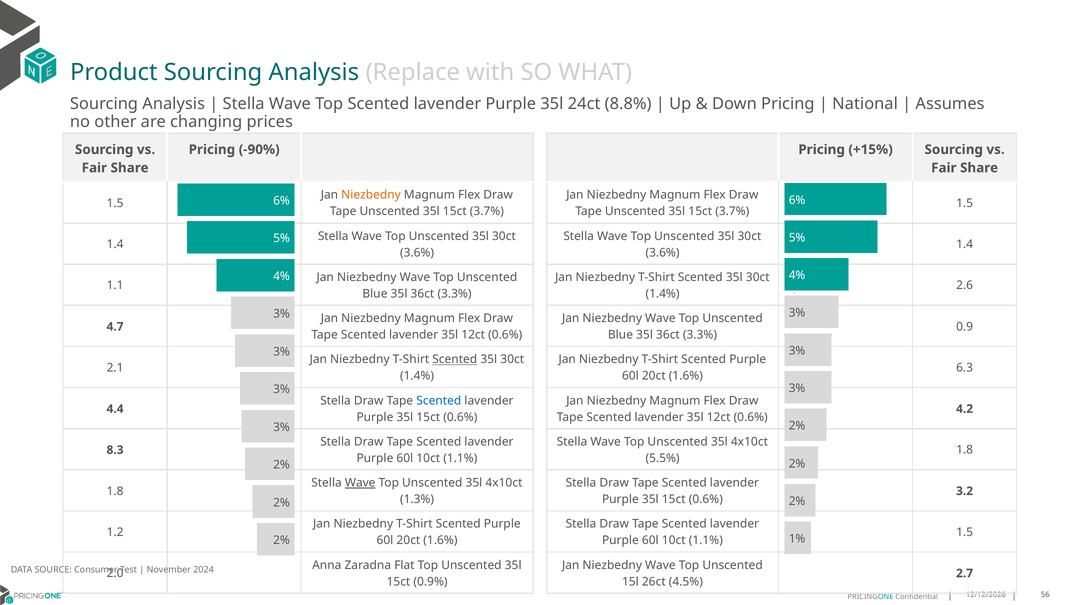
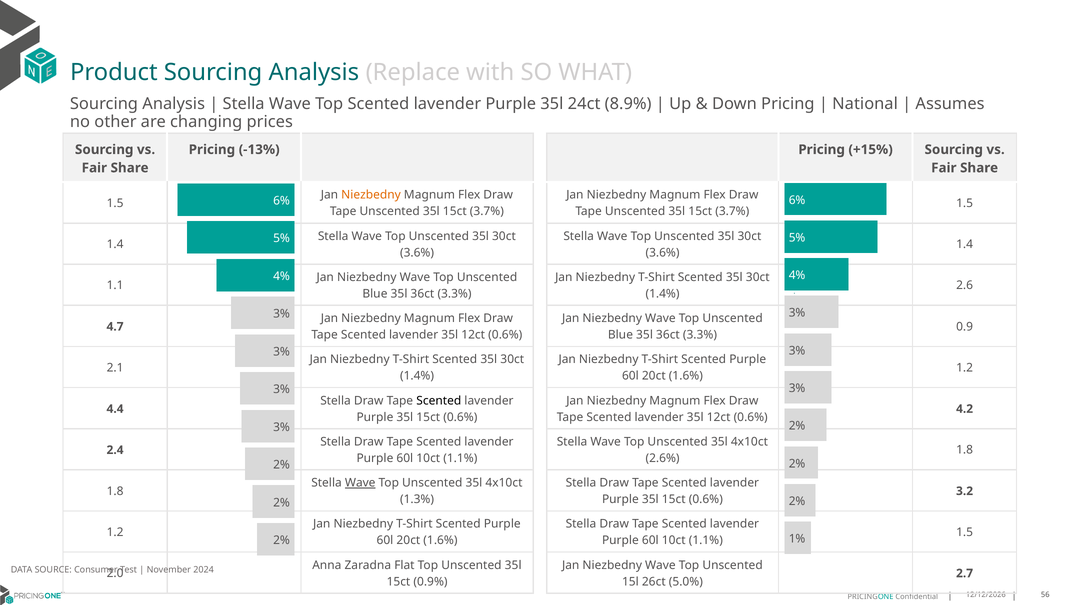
8.8%: 8.8% -> 8.9% (628, 104)
-90%: -90% -> -13% (259, 150)
Scented underline: present -> none (455, 360)
6.3: 6.3 -> 1.2 (965, 368)
Scented colour: blue -> black (439, 401)
8.3: 8.3 -> 2.4 (115, 450)
5.5%: 5.5% -> 2.6% (663, 458)
4.5%: 4.5% -> 5.0% (686, 582)
